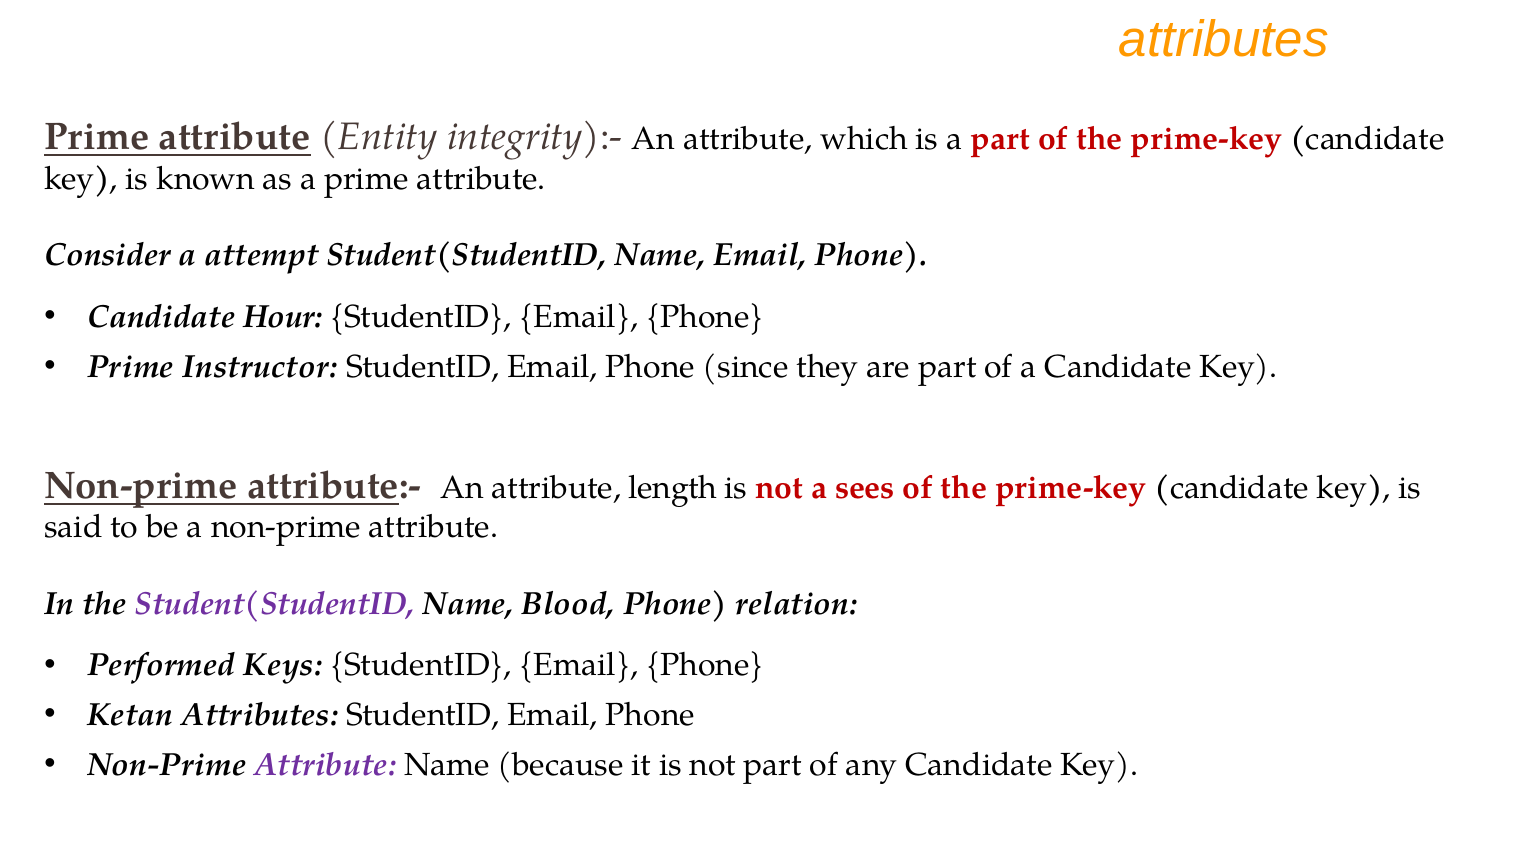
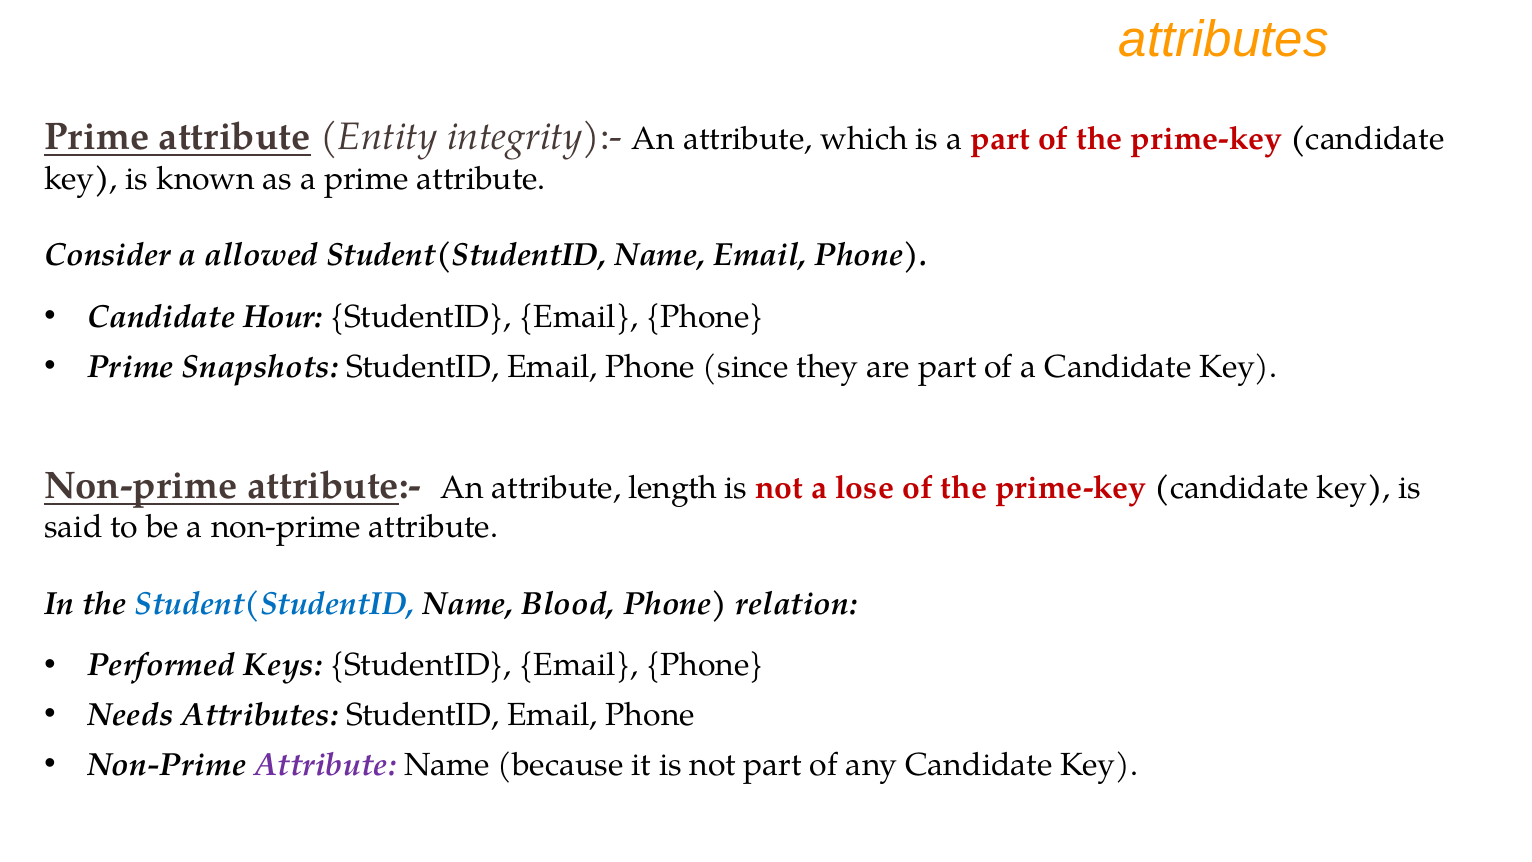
attempt: attempt -> allowed (262, 255)
Instructor: Instructor -> Snapshots (260, 366)
sees: sees -> lose (865, 488)
Student(StudentID colour: purple -> blue (275, 604)
Ketan: Ketan -> Needs (131, 715)
